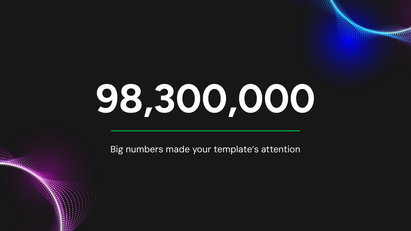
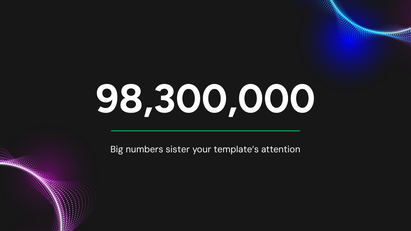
made: made -> sister (178, 150)
